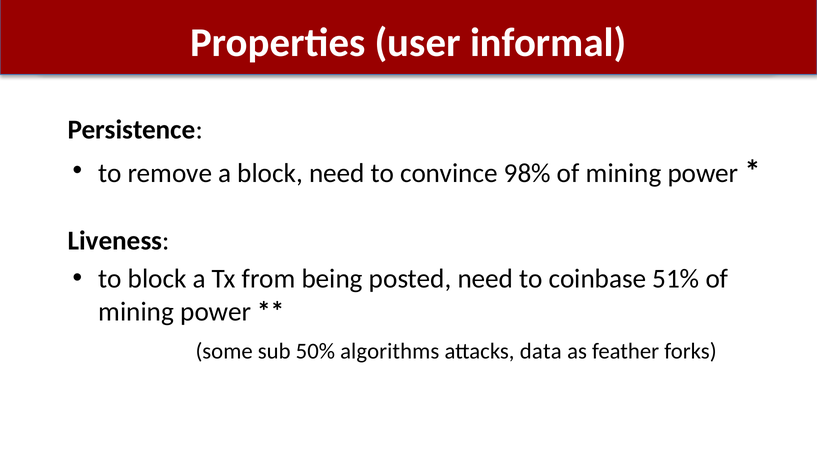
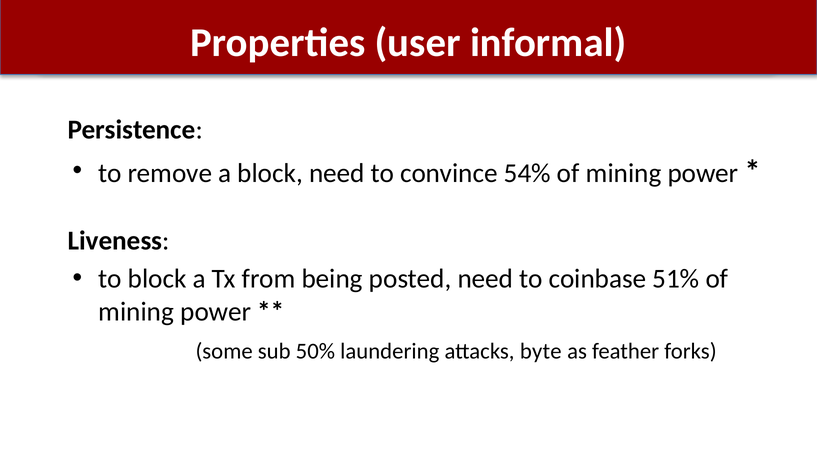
98%: 98% -> 54% (527, 173)
algorithms: algorithms -> laundering (390, 351)
data: data -> byte (541, 351)
